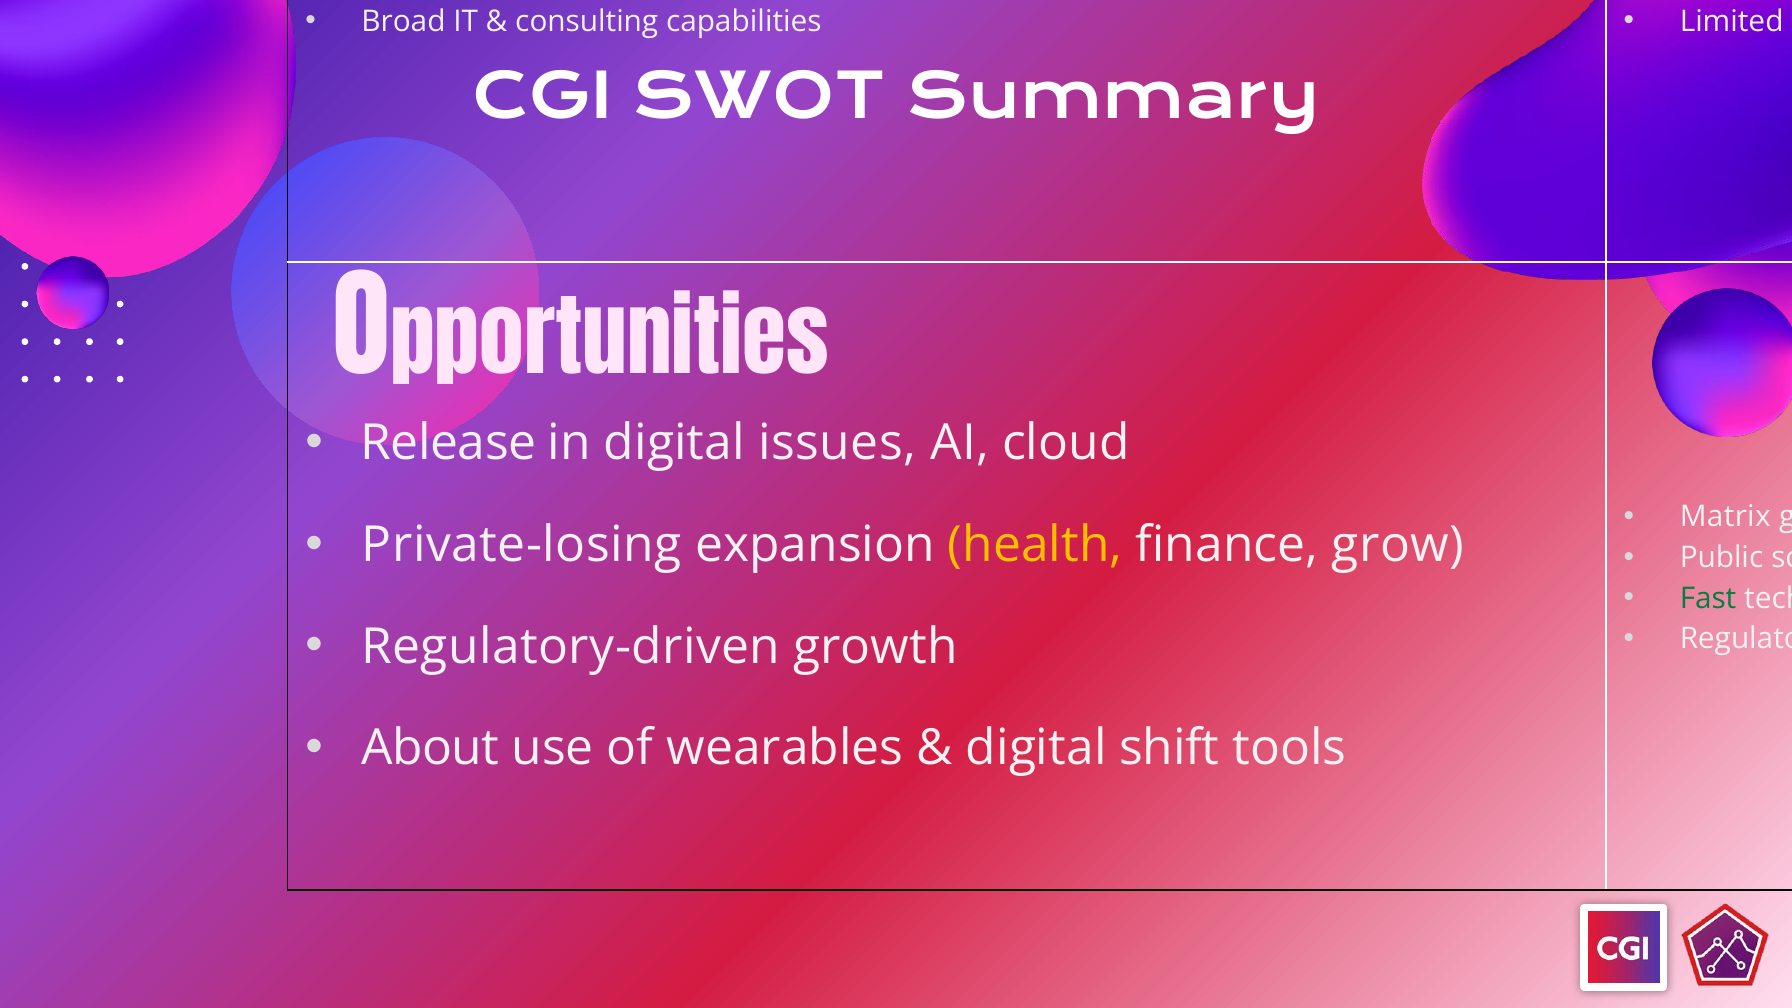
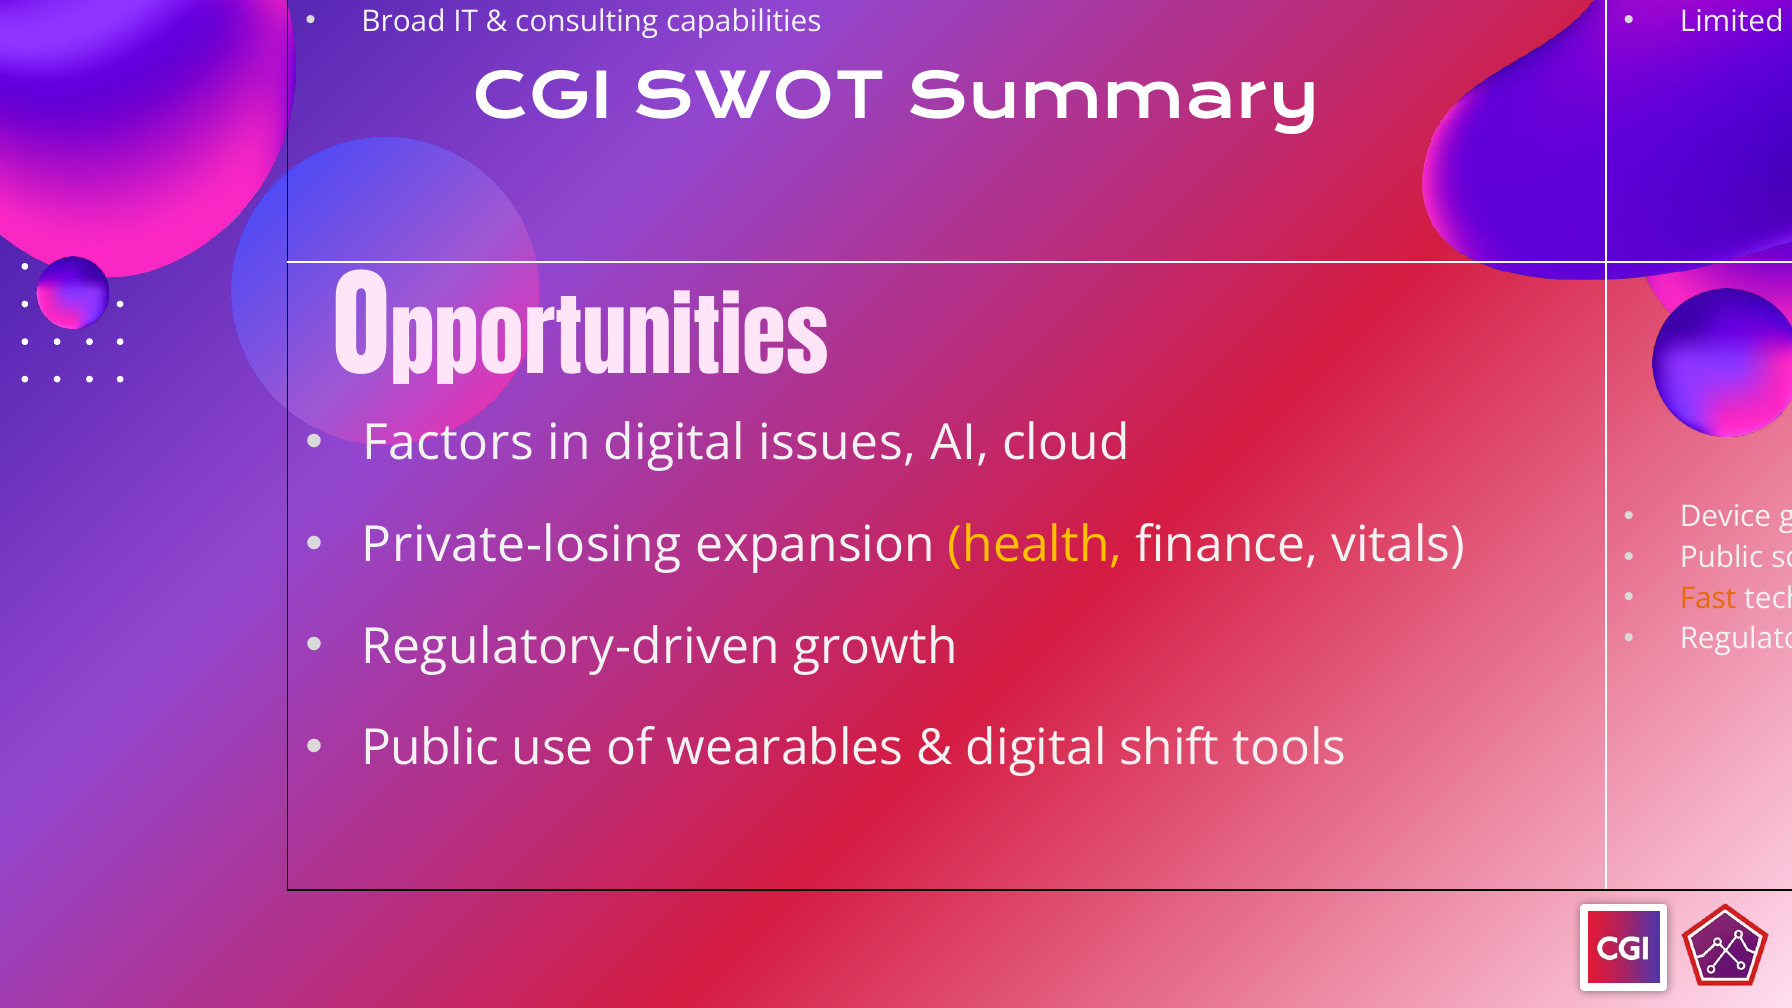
Release: Release -> Factors (448, 443)
Matrix: Matrix -> Device (1725, 517)
grow: grow -> vitals (1398, 545)
Fast colour: green -> orange (1708, 598)
About: About -> Public (430, 748)
